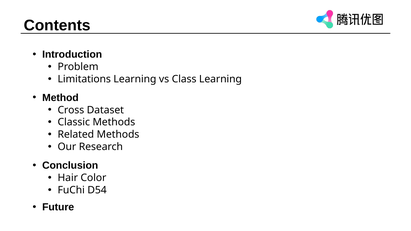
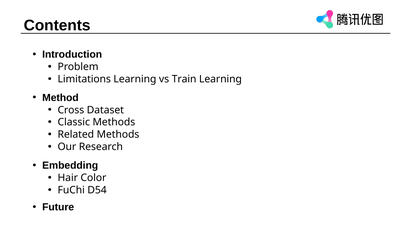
Class: Class -> Train (184, 79)
Conclusion: Conclusion -> Embedding (70, 166)
